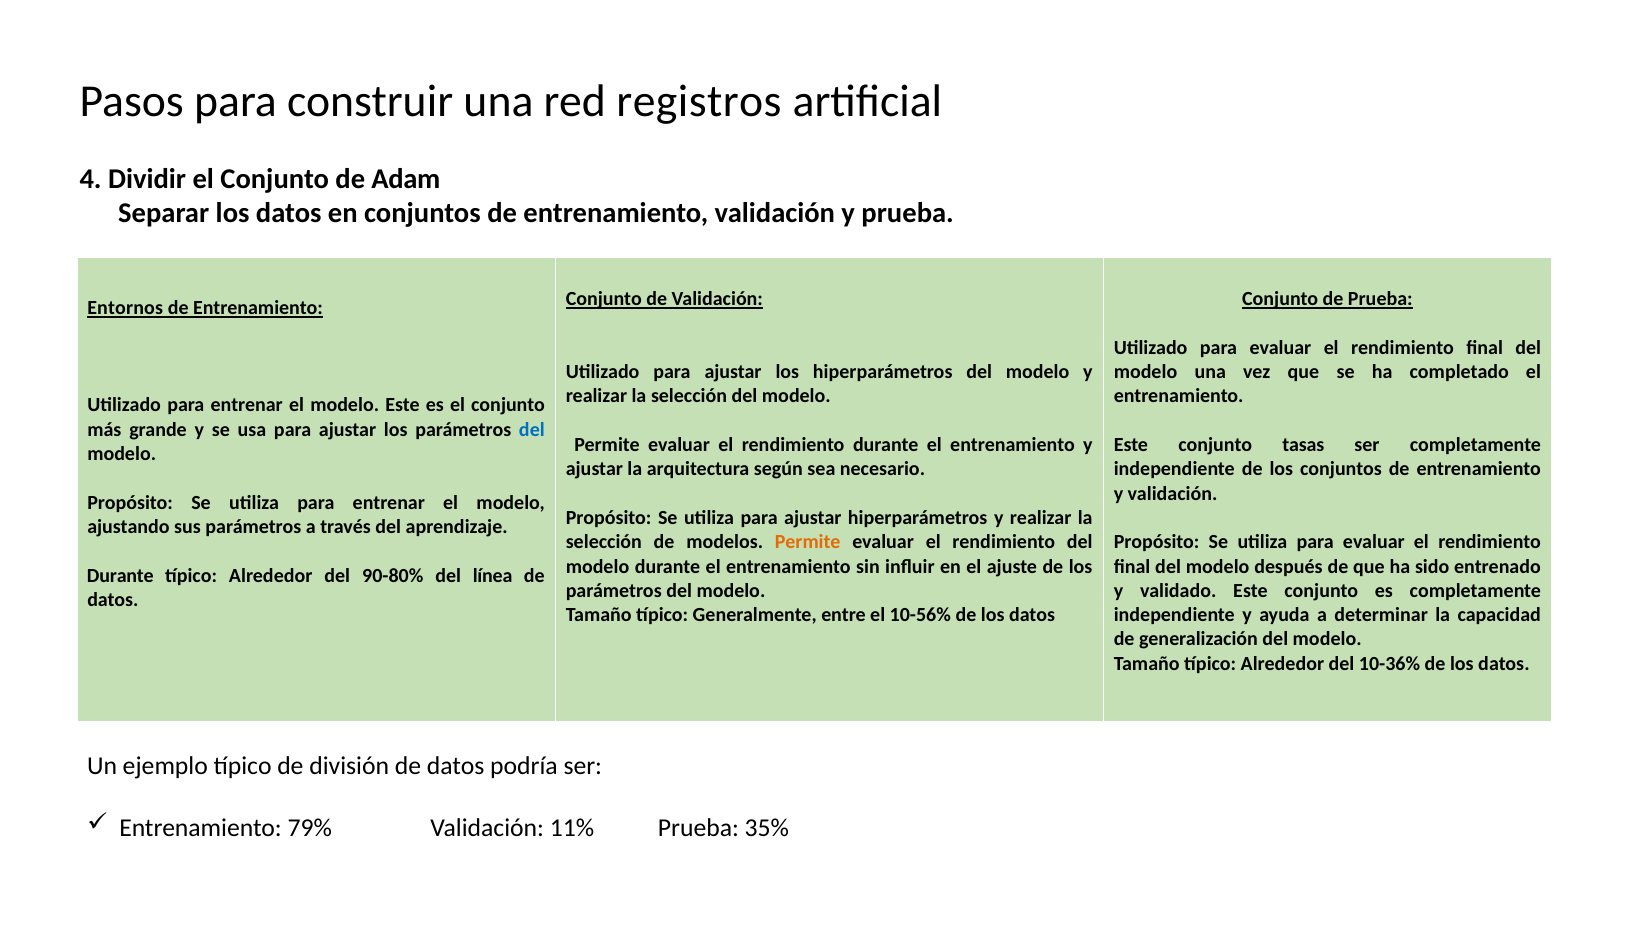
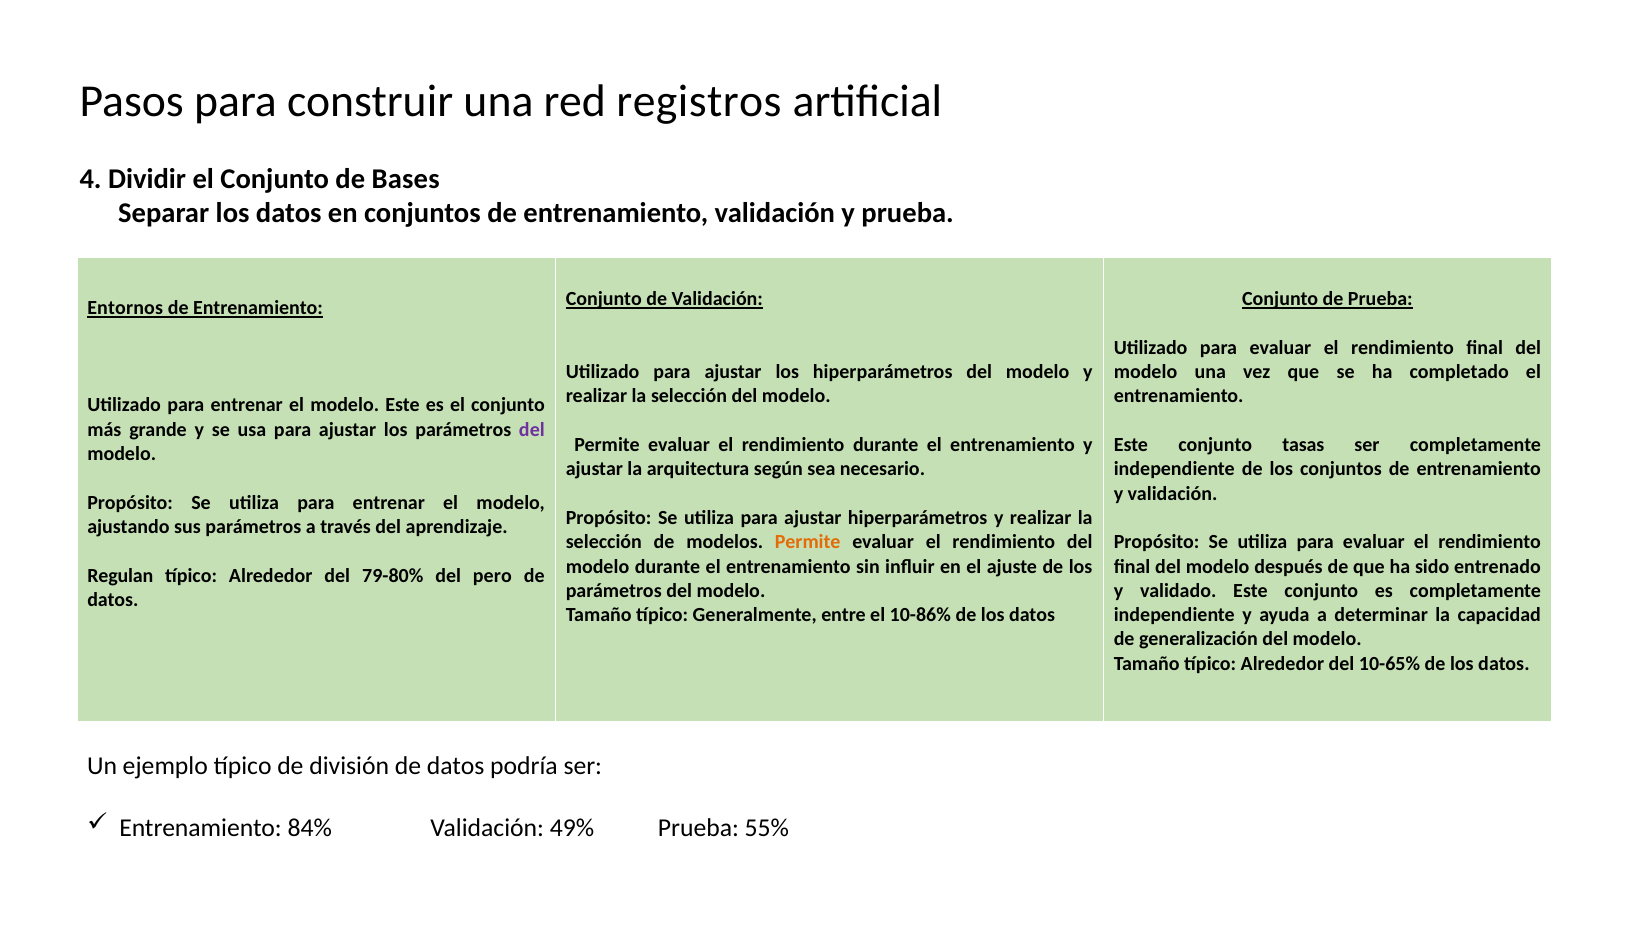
Adam: Adam -> Bases (406, 179)
del colour: blue -> purple (532, 429)
Durante: Durante -> Regulan (120, 575)
90-80%: 90-80% -> 79-80% (393, 575)
línea: línea -> pero (492, 575)
10-56%: 10-56% -> 10-86% (920, 615)
10-36%: 10-36% -> 10-65% (1390, 664)
79%: 79% -> 84% (310, 828)
11%: 11% -> 49% (572, 828)
35%: 35% -> 55% (767, 828)
